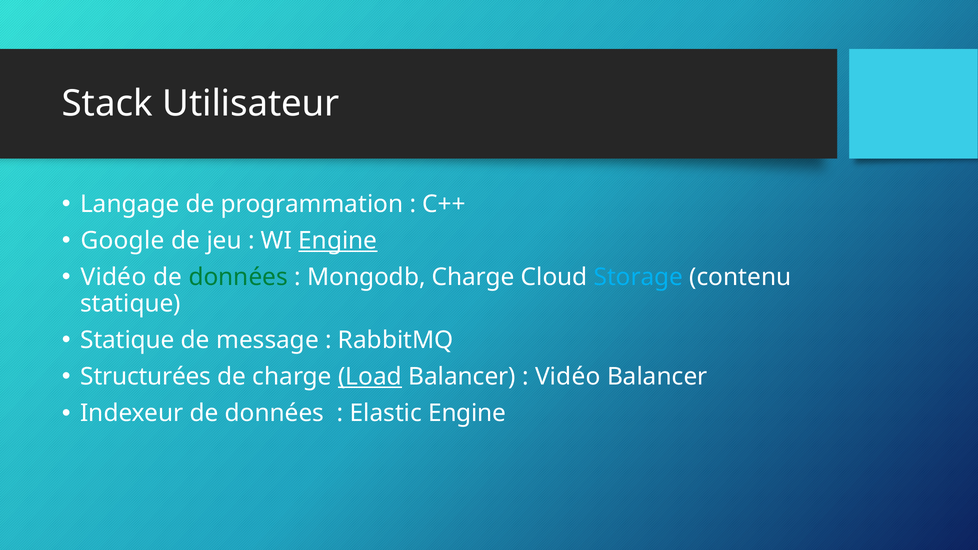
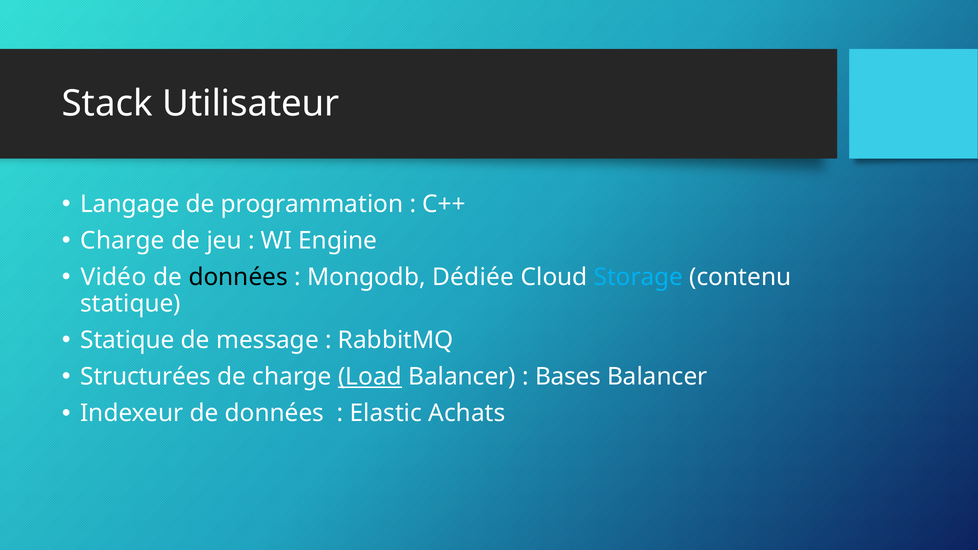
Google: Google -> Charge (123, 241)
Engine underline: present -> none (338, 241)
données colour: green -> black (238, 277)
Mongodb Charge: Charge -> Dédiée (473, 277)
Vidéo: Vidéo -> Bases (568, 377)
Elastic Engine: Engine -> Achats (467, 414)
